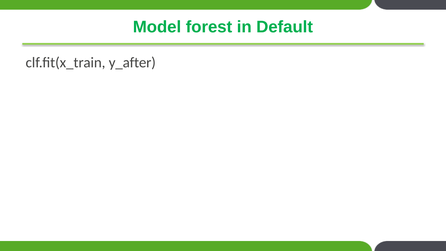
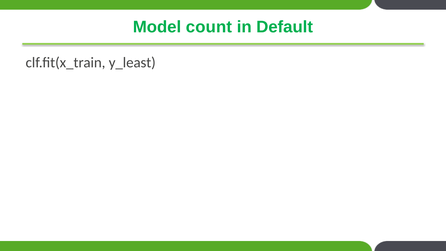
forest: forest -> count (209, 27)
y_after: y_after -> y_least (132, 62)
